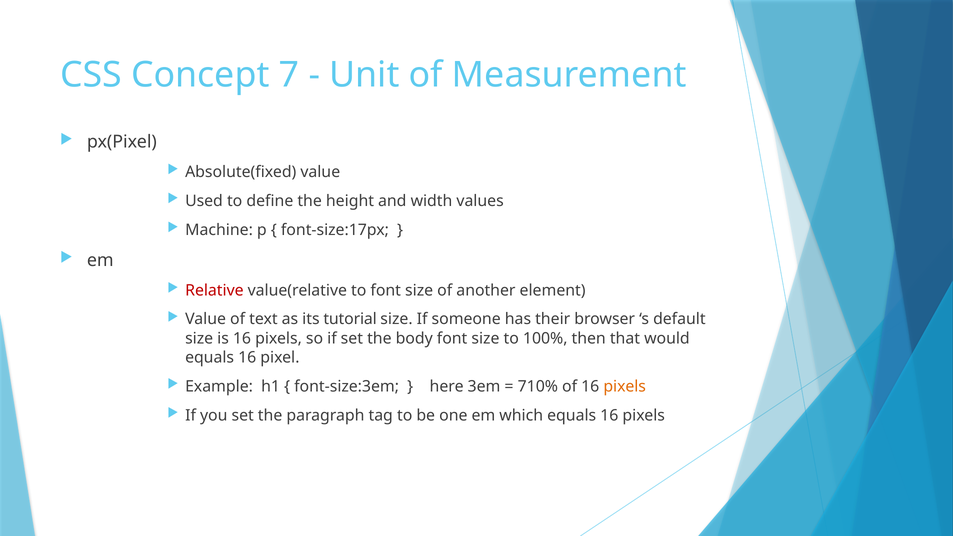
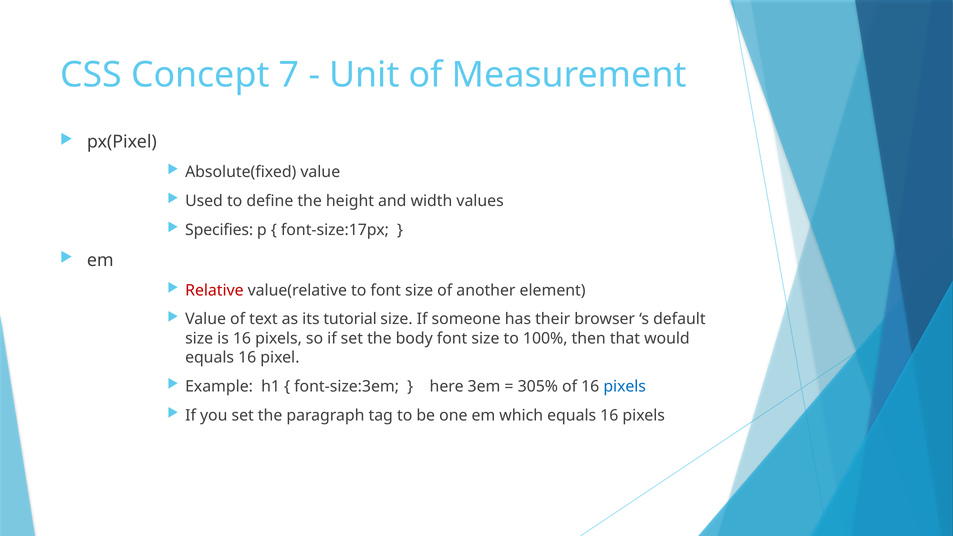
Machine: Machine -> Specifies (219, 230)
710%: 710% -> 305% (538, 386)
pixels colour: orange -> blue (625, 386)
